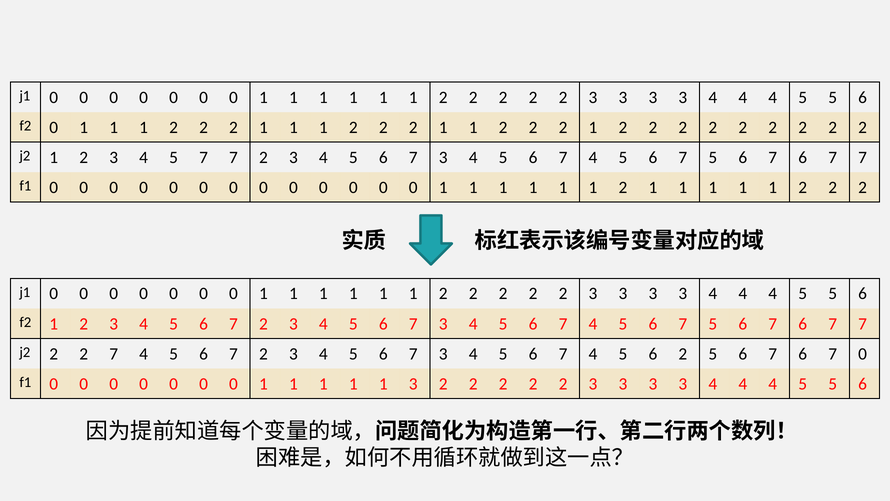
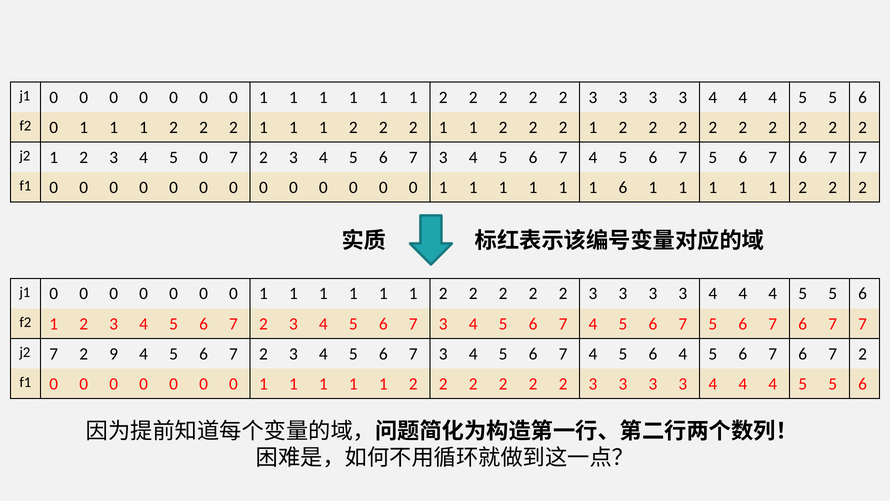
5 7: 7 -> 0 (204, 157)
2: 2 -> 6 (623, 187)
j2 2: 2 -> 7 (54, 354)
2 7: 7 -> 9 (114, 354)
6 2: 2 -> 4 (683, 354)
7 6 7 0: 0 -> 2 (863, 354)
3: 3 -> 2 (413, 384)
